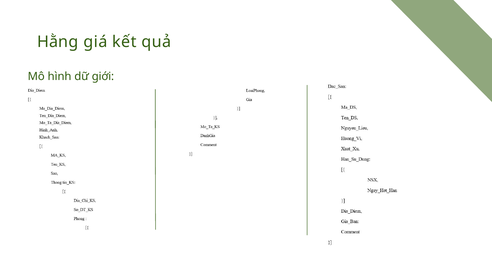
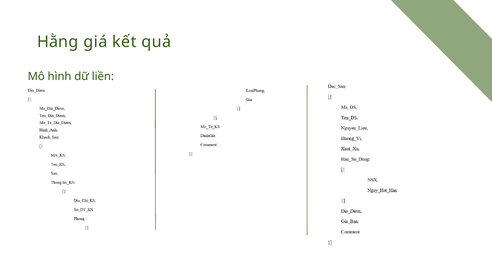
giới: giới -> liền (103, 76)
